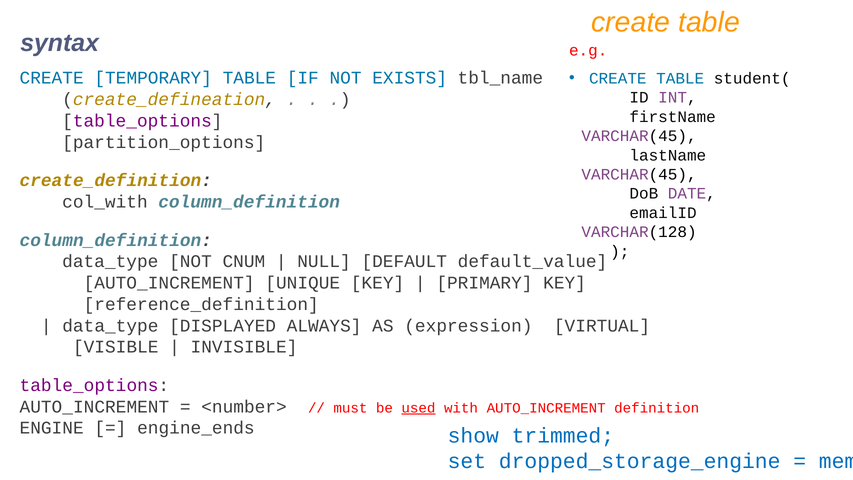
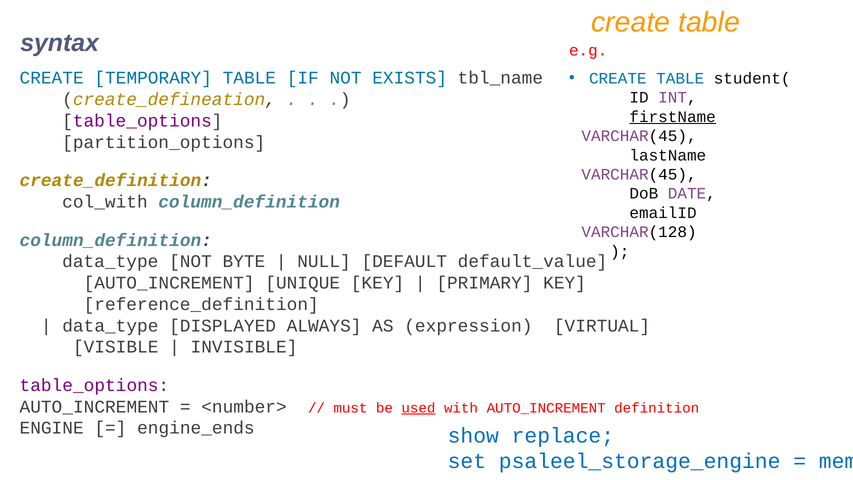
firstName underline: none -> present (673, 117)
CNUM: CNUM -> BYTE (244, 262)
trimmed: trimmed -> replace (563, 435)
dropped_storage_engine: dropped_storage_engine -> psaleel_storage_engine (640, 461)
